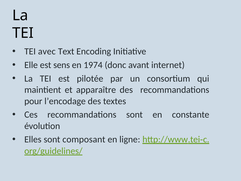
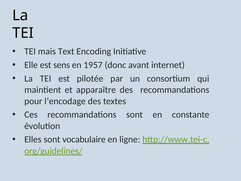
avec: avec -> mais (47, 51)
1974: 1974 -> 1957 (93, 65)
composant: composant -> vocabulaire (84, 139)
